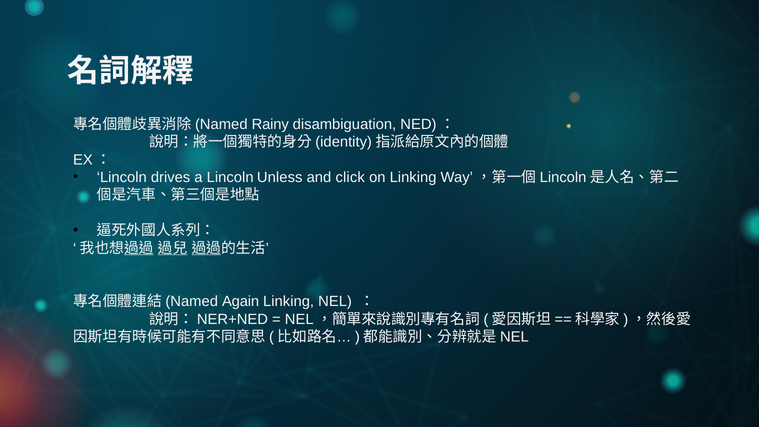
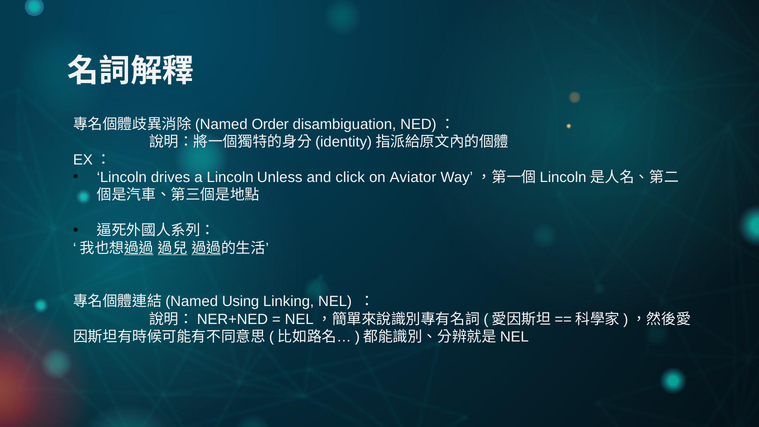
Rainy: Rainy -> Order (270, 124)
on Linking: Linking -> Aviator (413, 177)
Again: Again -> Using (241, 301)
